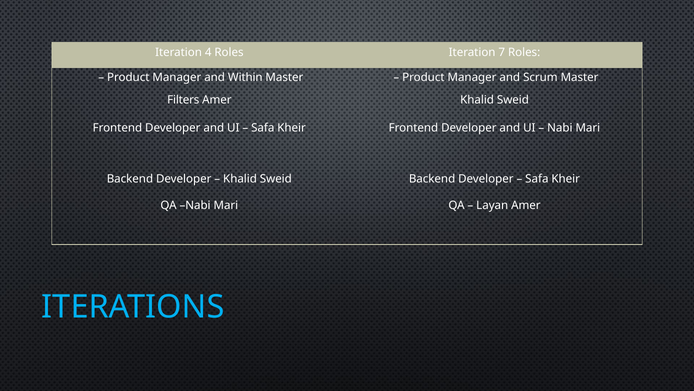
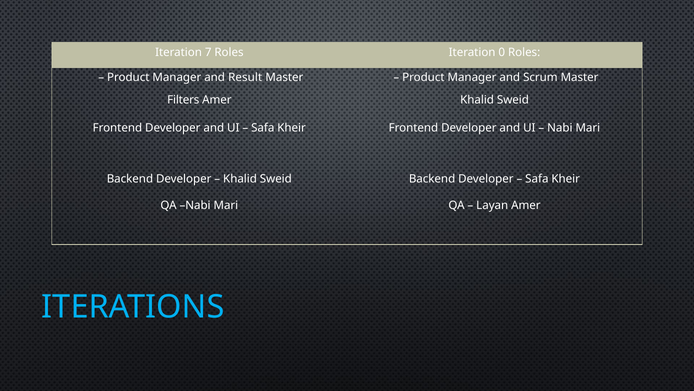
4: 4 -> 7 (208, 53)
7: 7 -> 0 (502, 53)
Within: Within -> Result (245, 77)
